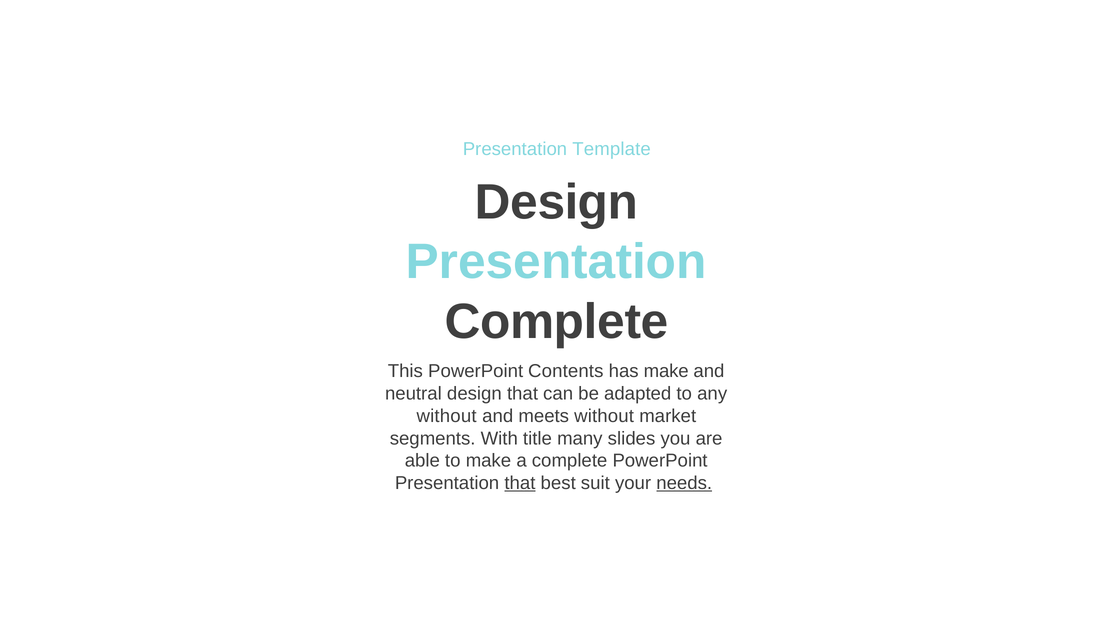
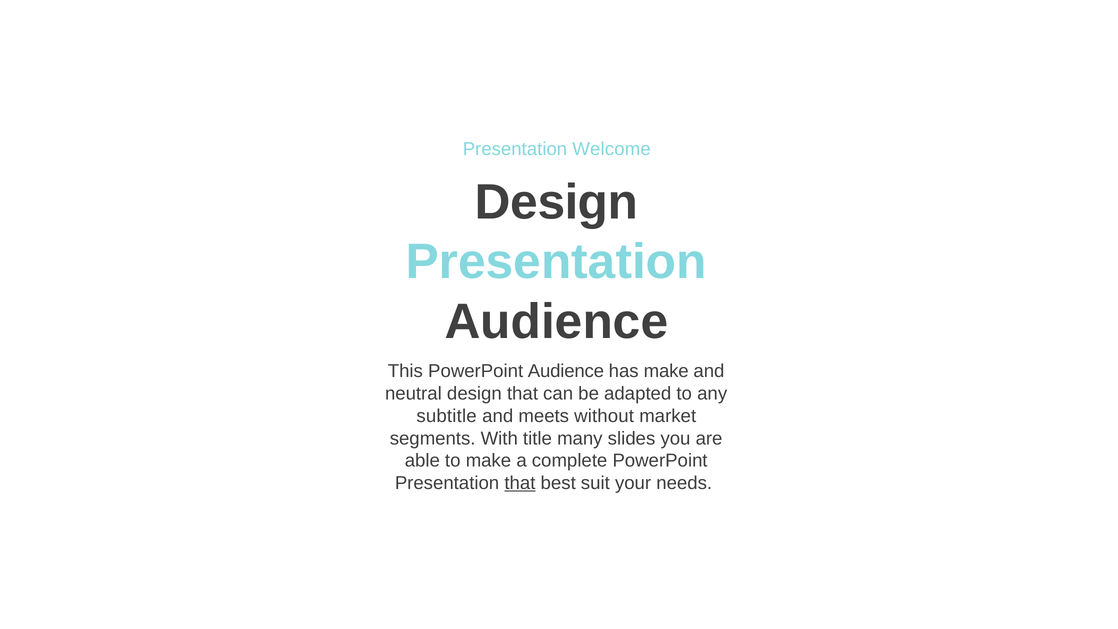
Template: Template -> Welcome (612, 149)
Complete: Complete -> Audience (556, 322)
PowerPoint Contents: Contents -> Audience (566, 371)
without: without -> subtitle (447, 416)
needs underline: present -> none (684, 483)
